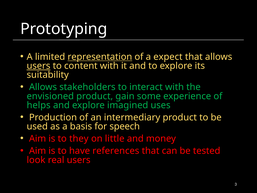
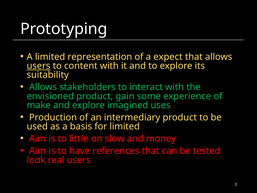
representation underline: present -> none (100, 57)
helps: helps -> make (39, 105)
for speech: speech -> limited (125, 126)
they: they -> little (79, 138)
little: little -> slow (115, 138)
